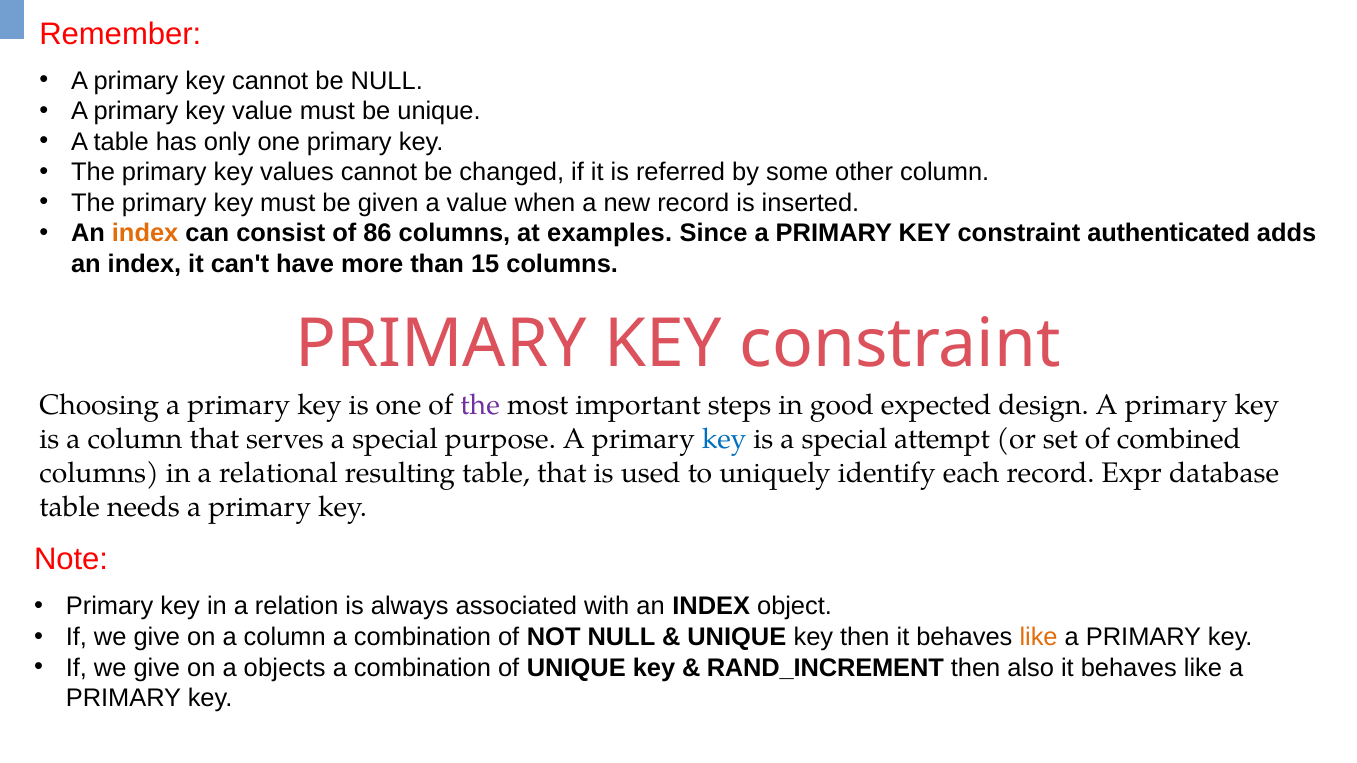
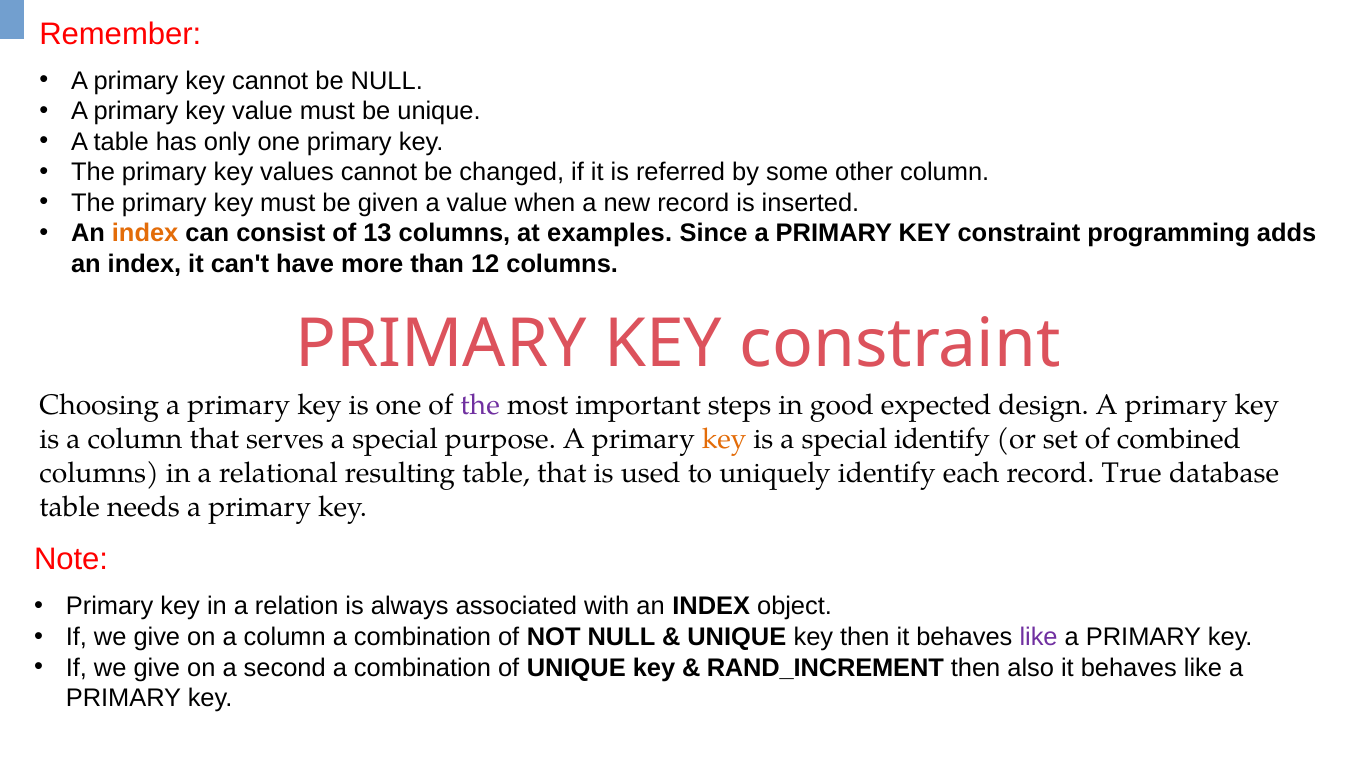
86: 86 -> 13 (377, 234)
authenticated: authenticated -> programming (1169, 234)
15: 15 -> 12 (485, 264)
key colour: blue -> orange (724, 440)
special attempt: attempt -> identify (942, 440)
Expr: Expr -> True (1132, 473)
like colour: orange -> purple (1039, 637)
objects: objects -> second (285, 668)
